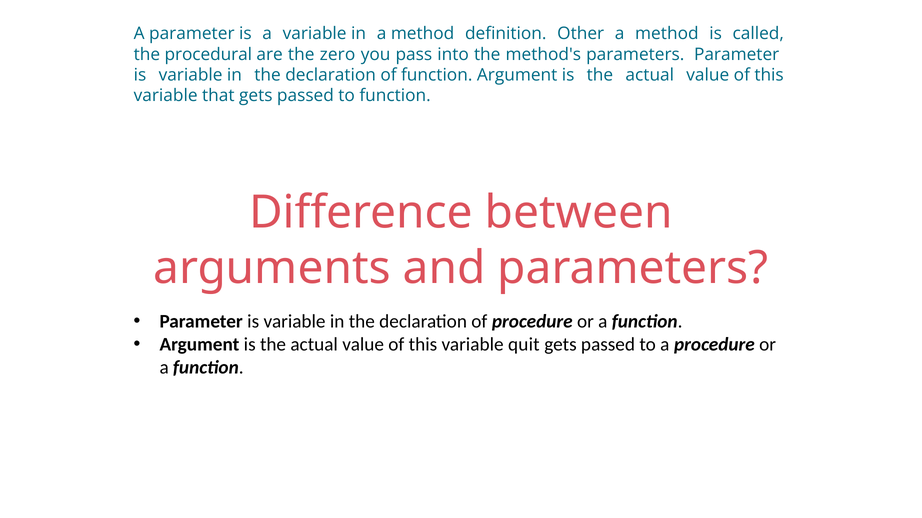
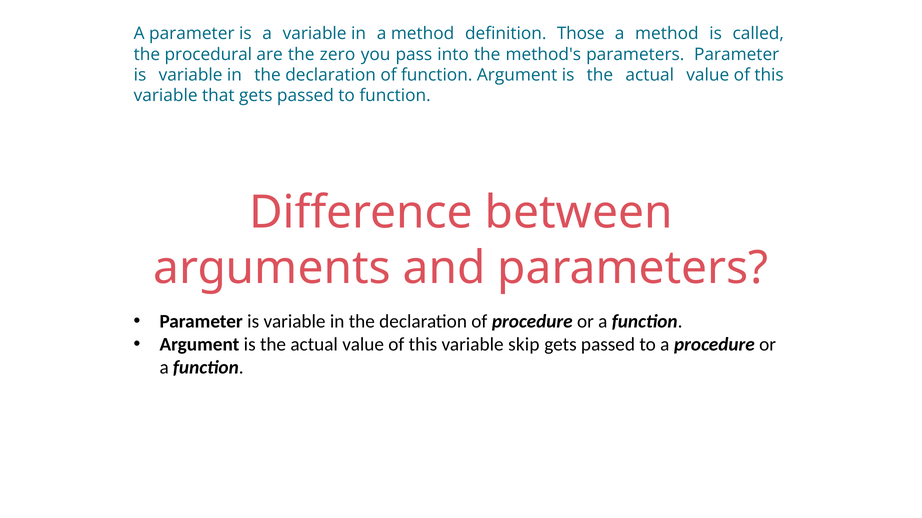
Other: Other -> Those (581, 34)
quit: quit -> skip (524, 345)
